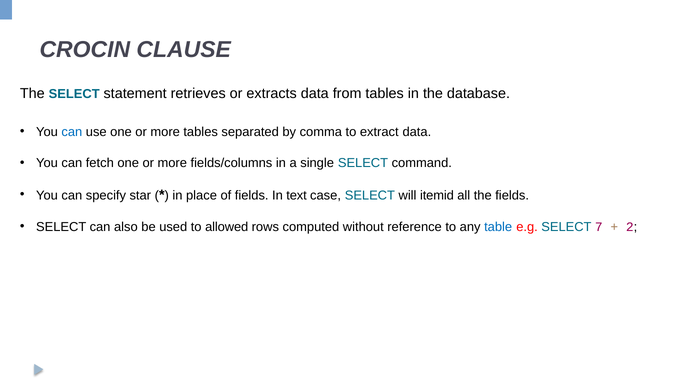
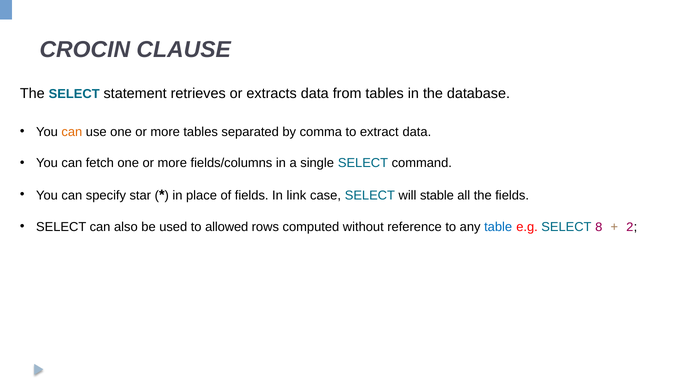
can colour: blue -> orange (72, 132)
text: text -> link (296, 195)
itemid: itemid -> stable (437, 195)
7: 7 -> 8 (599, 226)
